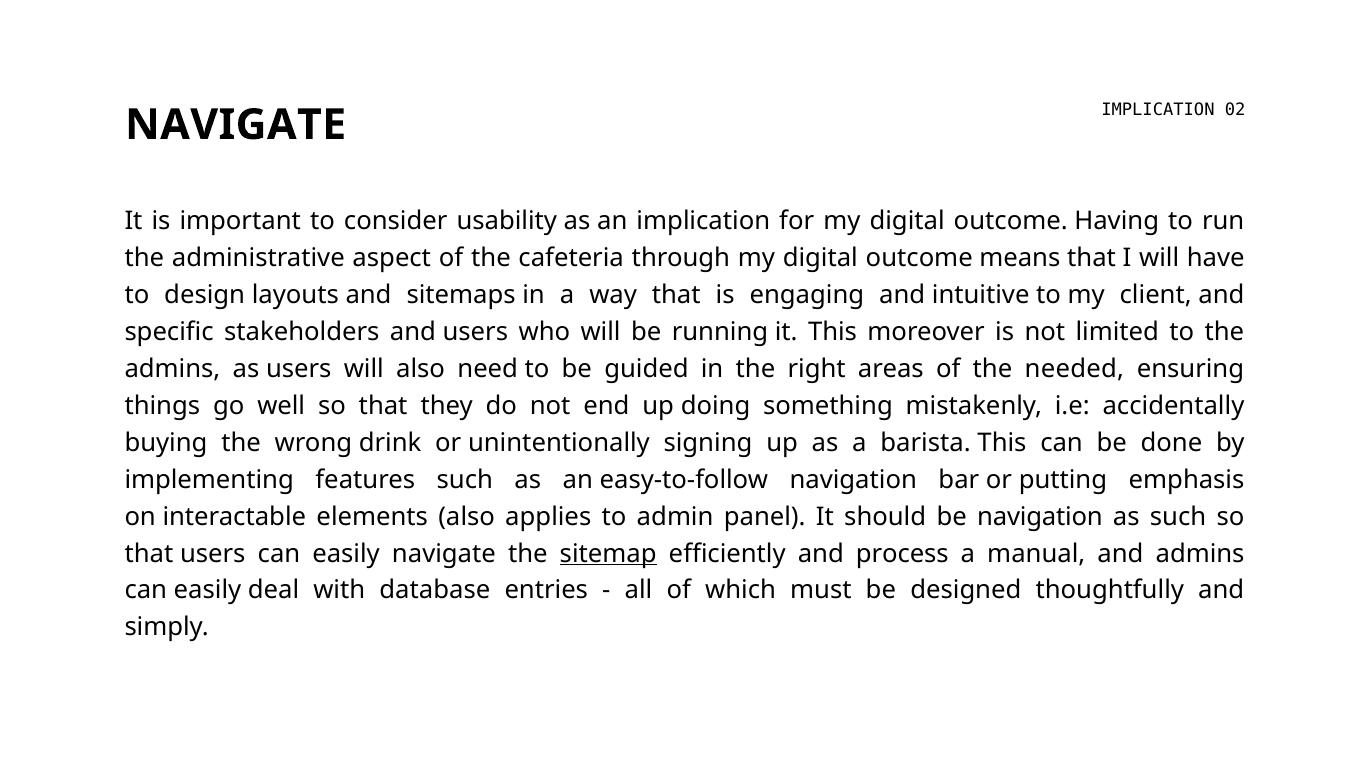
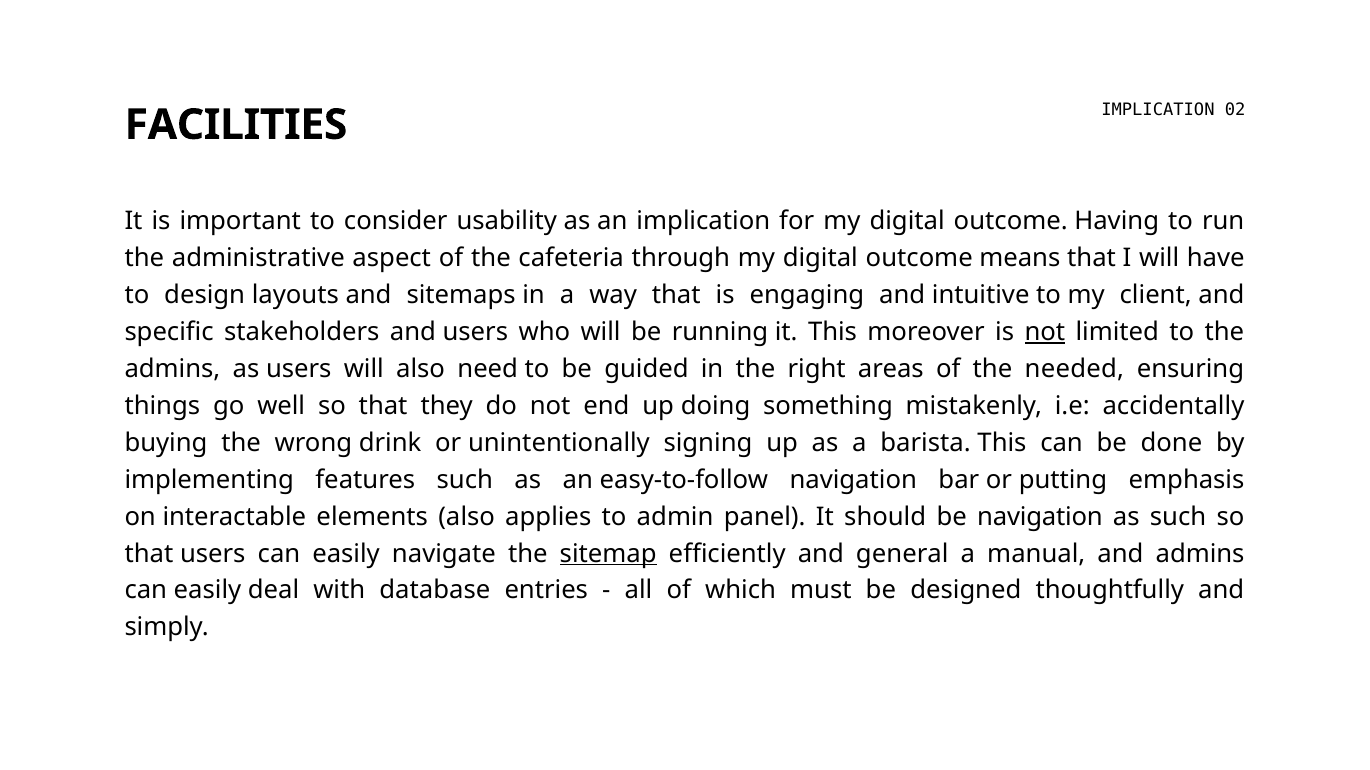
NAVIGATE: NAVIGATE -> FACILITIES (236, 125)
not underline: none -> present (1045, 332)
process: process -> general (902, 554)
